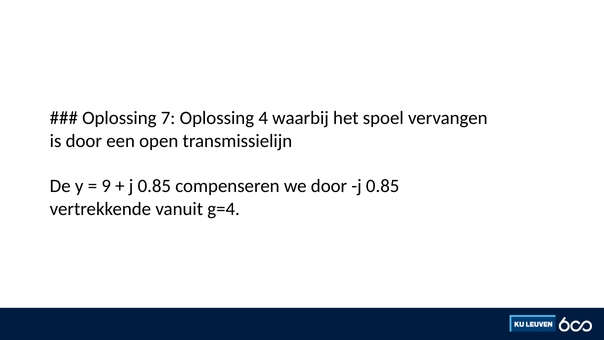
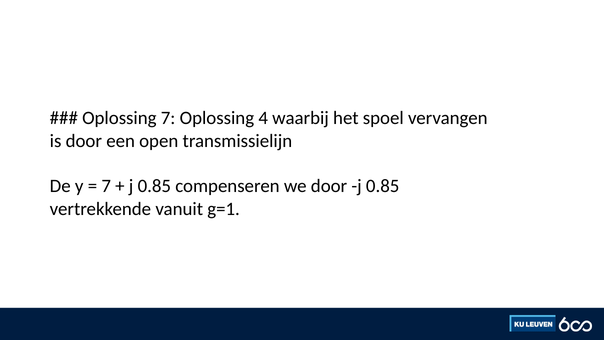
9: 9 -> 7 (106, 186)
g=4: g=4 -> g=1 (224, 209)
